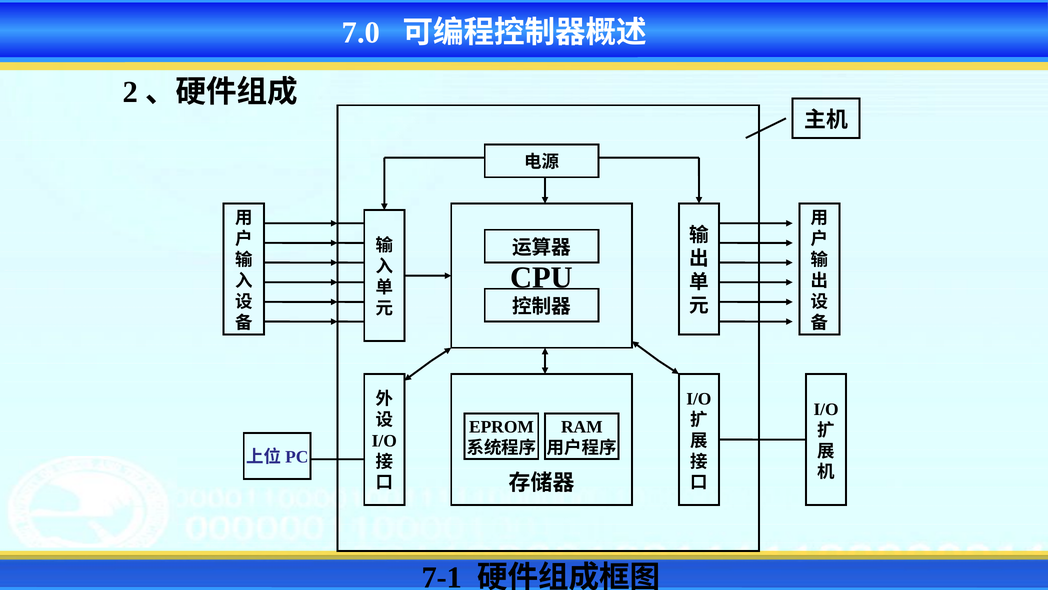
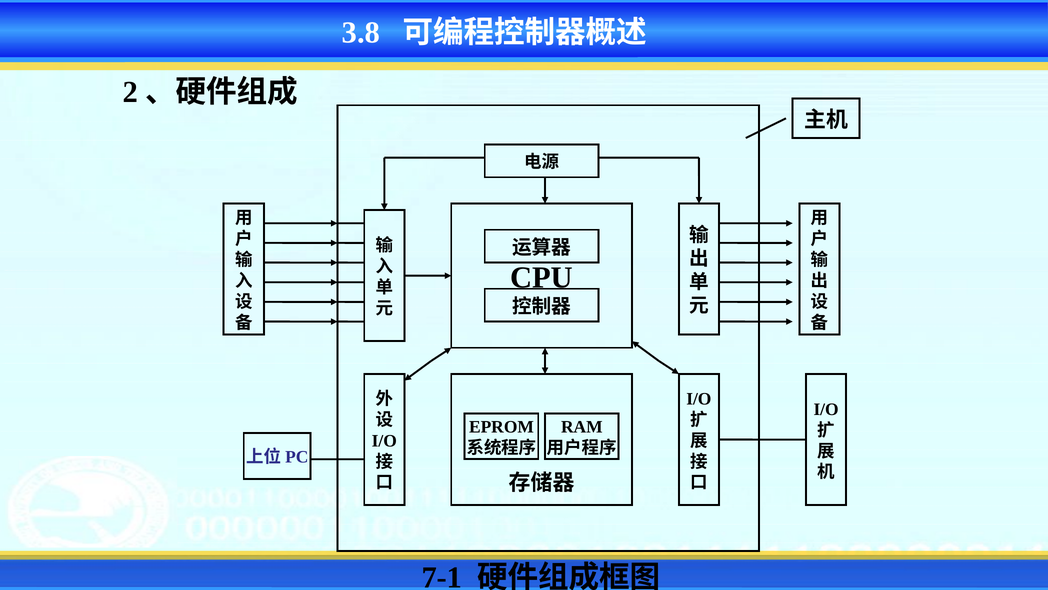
7.0: 7.0 -> 3.8 (361, 33)
